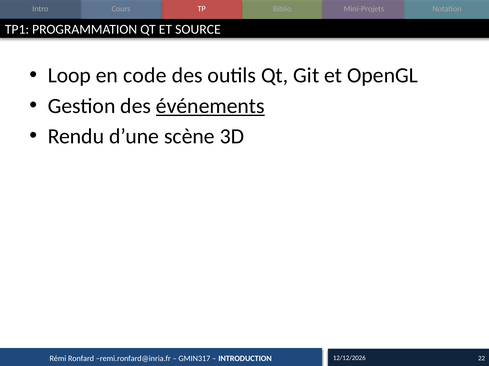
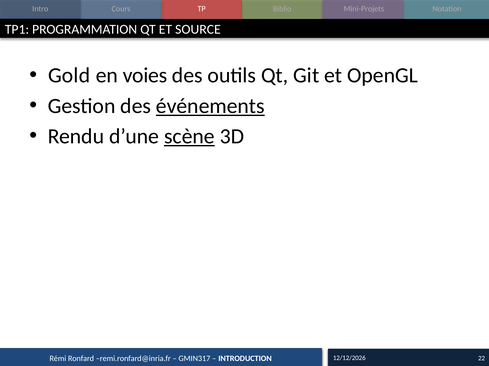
Loop: Loop -> Gold (69, 76)
code: code -> voies (145, 76)
scène underline: none -> present (189, 137)
